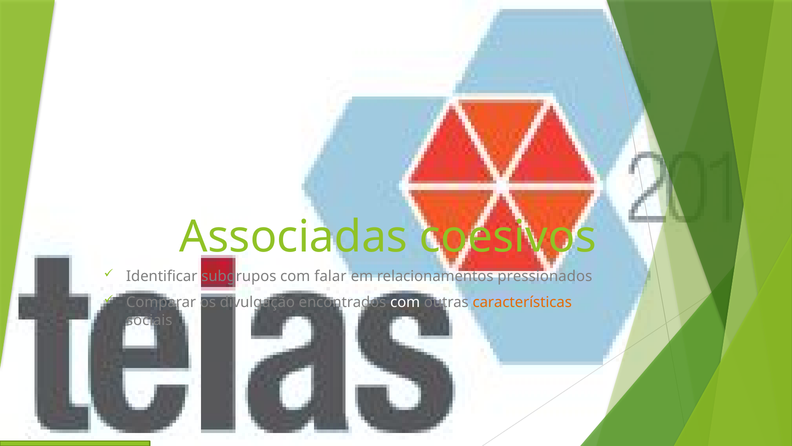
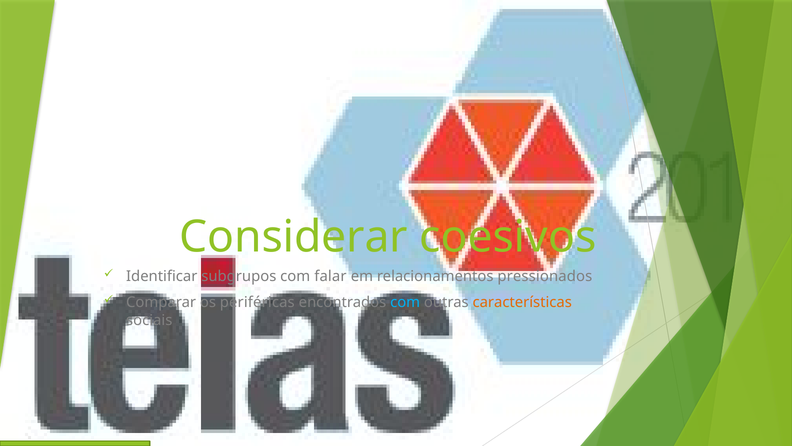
Associadas: Associadas -> Considerar (294, 237)
divulgação: divulgação -> periféricas (257, 302)
com colour: white -> light blue (405, 302)
